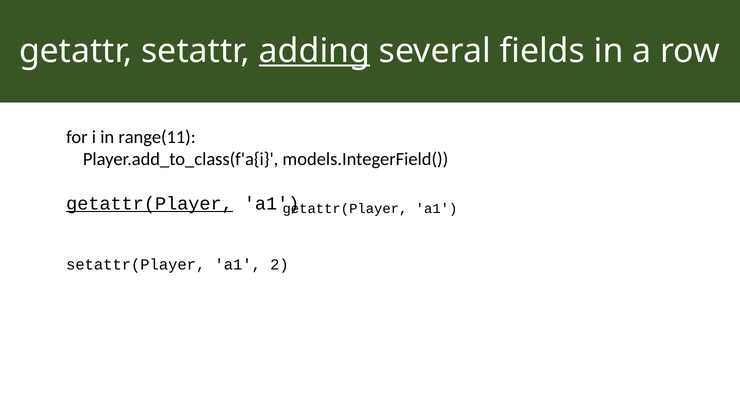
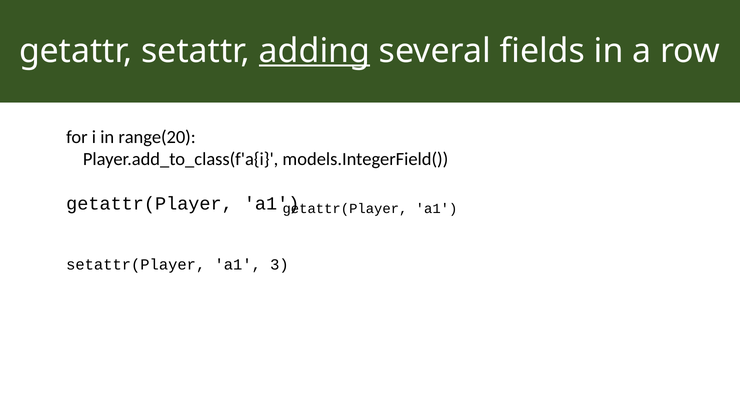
range(11: range(11 -> range(20 (157, 137)
getattr(Player underline: present -> none (150, 204)
2: 2 -> 3 (279, 265)
